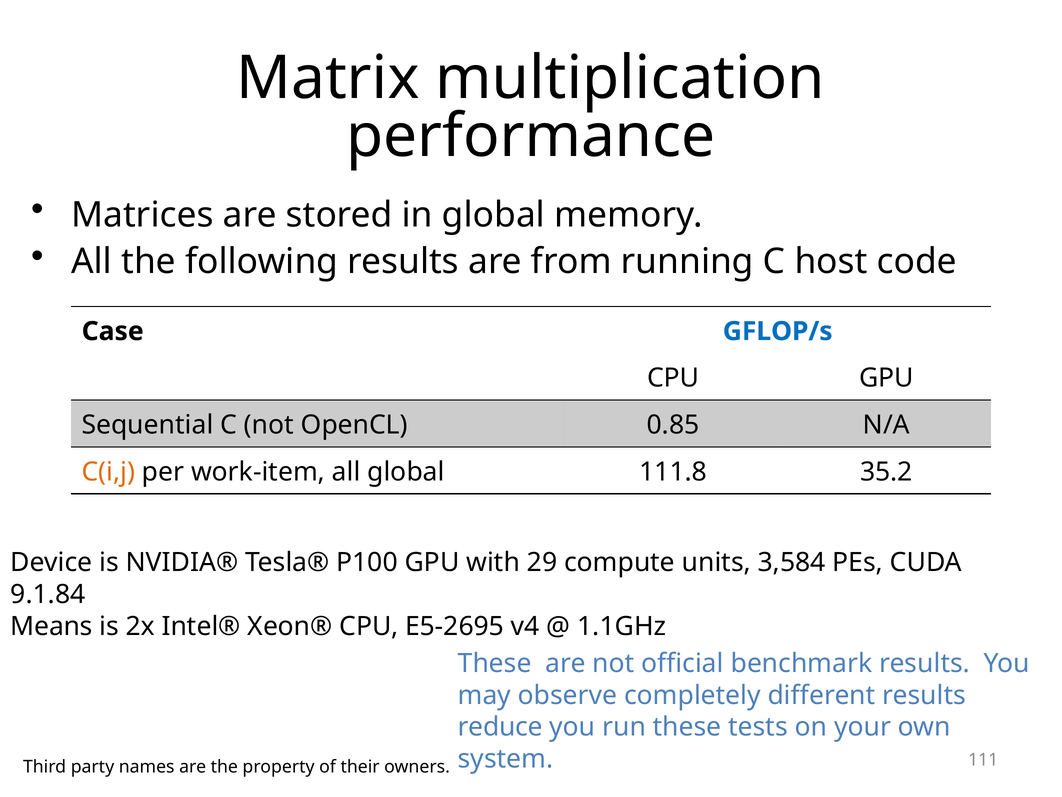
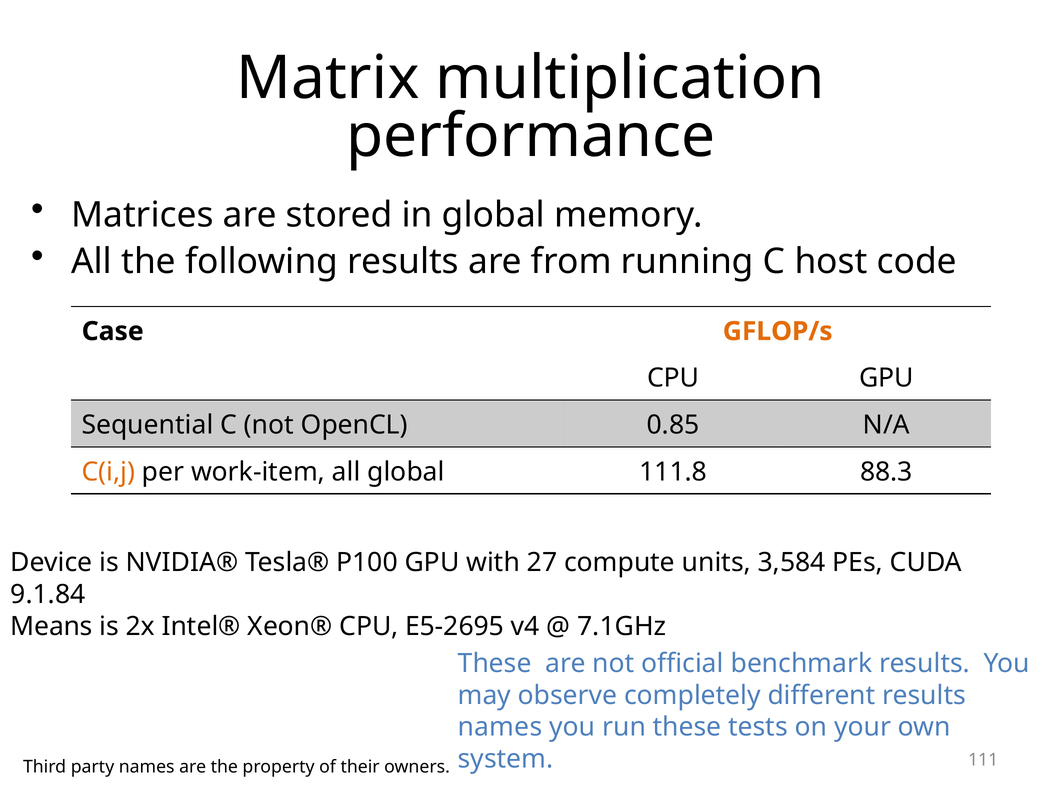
GFLOP/s colour: blue -> orange (778, 331)
35.2: 35.2 -> 88.3 (886, 471)
29: 29 -> 27 (542, 562)
1.1GHz: 1.1GHz -> 7.1GHz (622, 626)
reduce: reduce -> names (500, 727)
